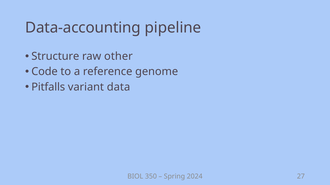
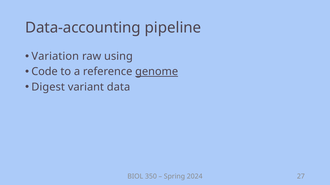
Structure: Structure -> Variation (55, 57)
other: other -> using (118, 57)
genome underline: none -> present (157, 72)
Pitfalls: Pitfalls -> Digest (48, 87)
